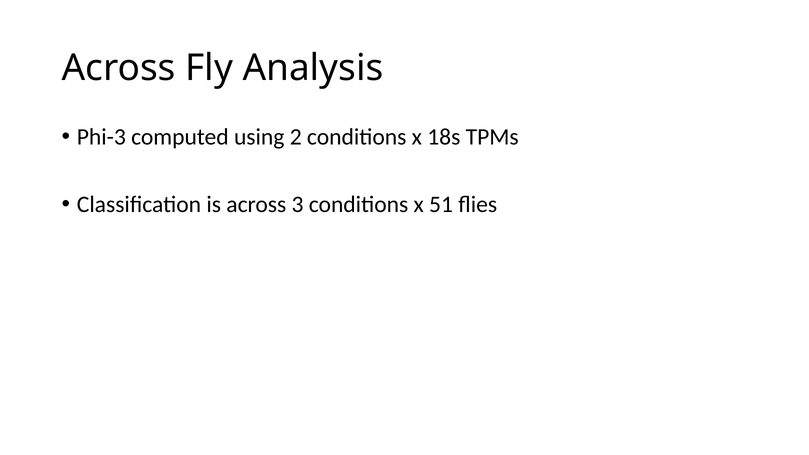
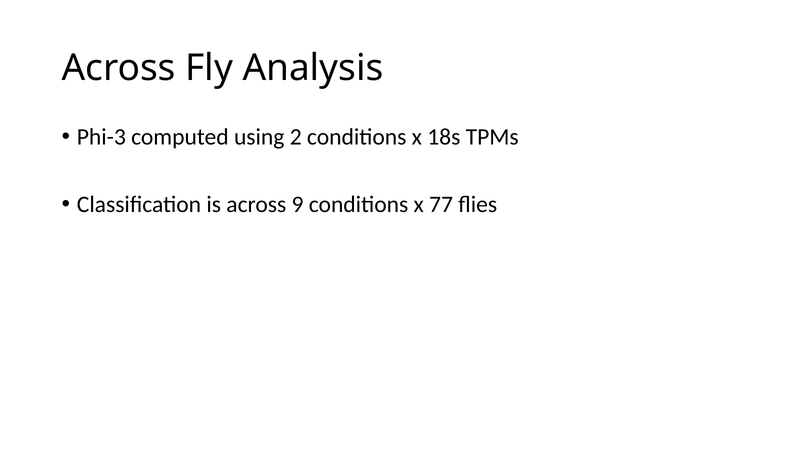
3: 3 -> 9 (298, 205)
51: 51 -> 77 (441, 205)
